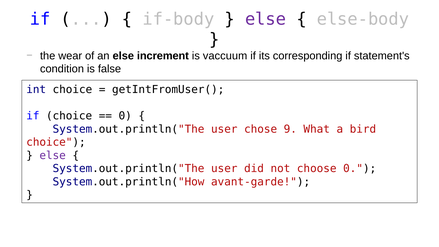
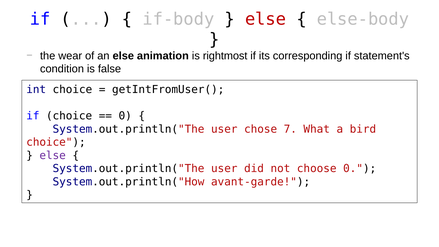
else colour: purple -> red (266, 19)
increment: increment -> animation (163, 56)
vaccuum: vaccuum -> rightmost (225, 56)
9: 9 -> 7 (290, 129)
